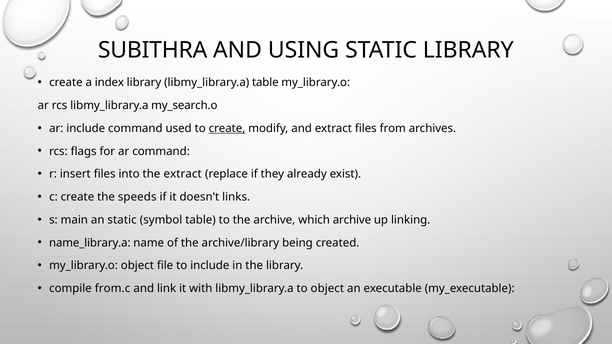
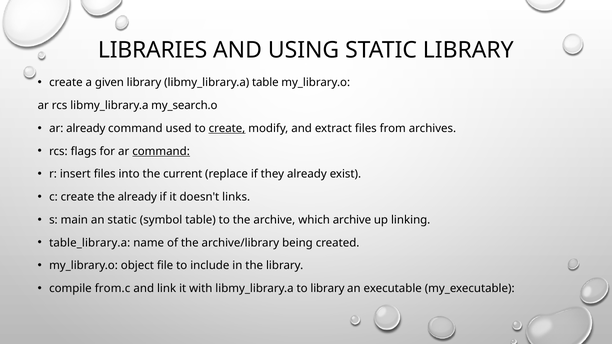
SUBITHRA: SUBITHRA -> LIBRARIES (153, 50)
index: index -> given (109, 83)
ar include: include -> already (86, 128)
command underline: none -> present (161, 151)
the extract: extract -> current (183, 174)
the speeds: speeds -> already (137, 197)
name_library.a: name_library.a -> table_library.a (90, 243)
to object: object -> library (327, 289)
